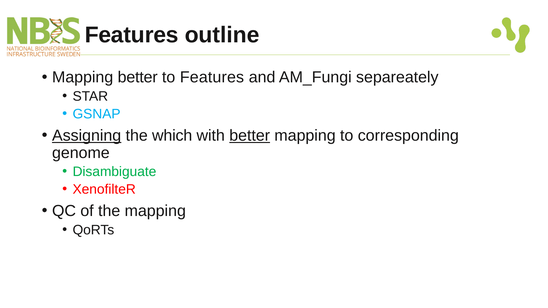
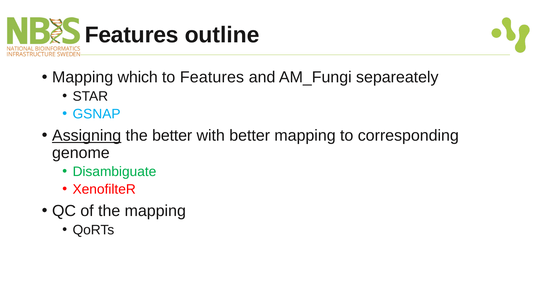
Mapping better: better -> which (138, 77)
the which: which -> better (172, 136)
better underline: present -> none (250, 136)
